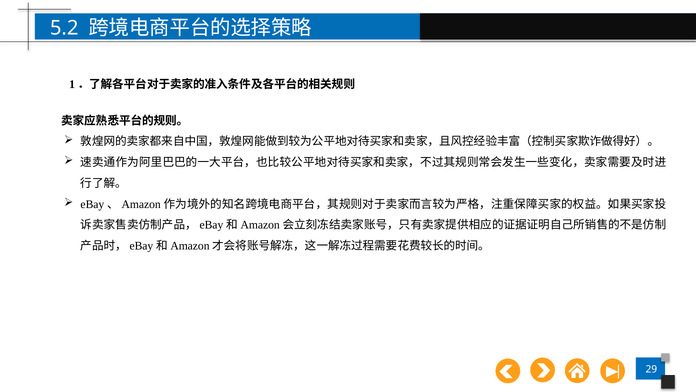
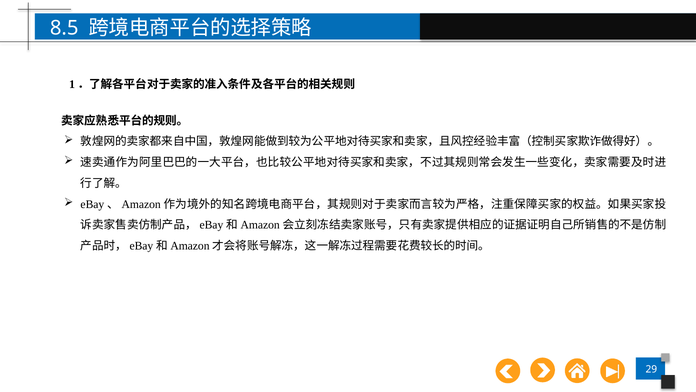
5.2: 5.2 -> 8.5 (64, 28)
